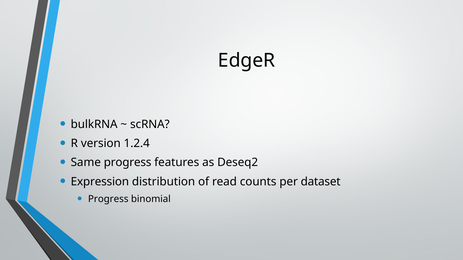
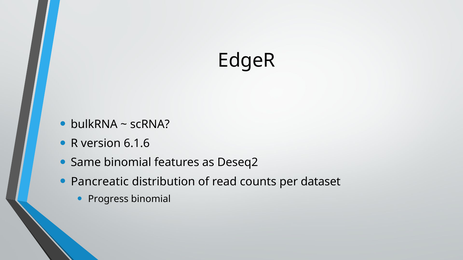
1.2.4: 1.2.4 -> 6.1.6 (137, 144)
Same progress: progress -> binomial (128, 163)
Expression: Expression -> Pancreatic (100, 182)
